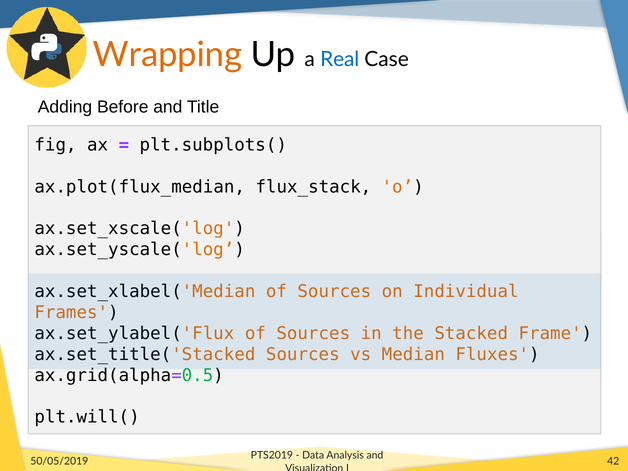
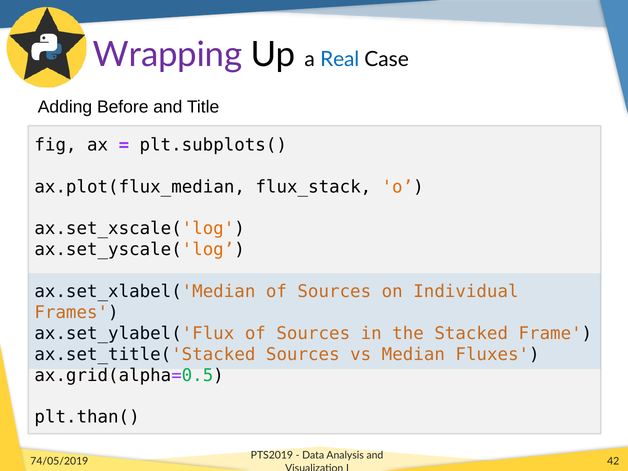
Wrapping colour: orange -> purple (167, 55)
plt.will(: plt.will( -> plt.than( (87, 417)
50/05/2019: 50/05/2019 -> 74/05/2019 (59, 461)
